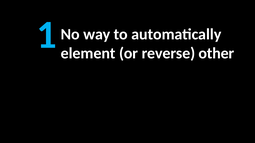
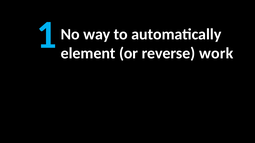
other: other -> work (216, 53)
